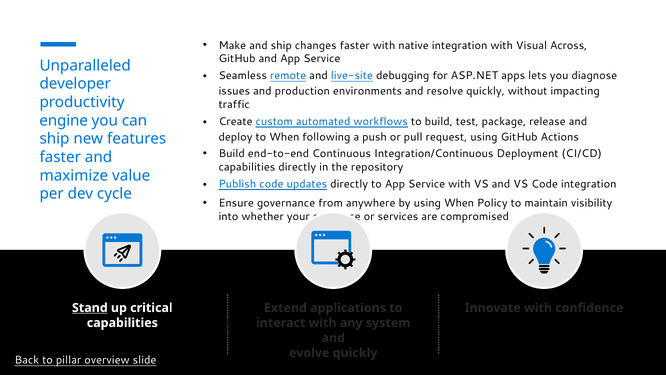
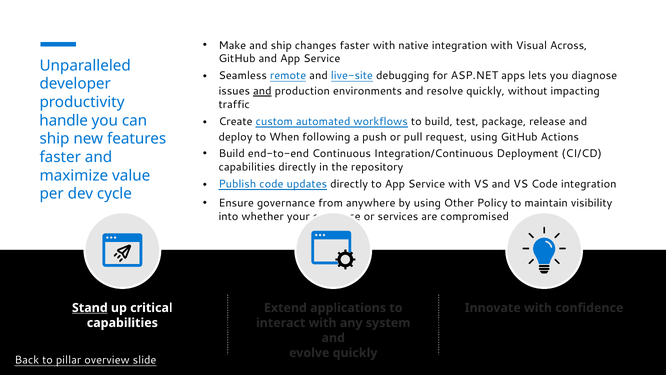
and underline: none -> present (262, 91)
engine: engine -> handle (64, 120)
using When: When -> Other (459, 203)
